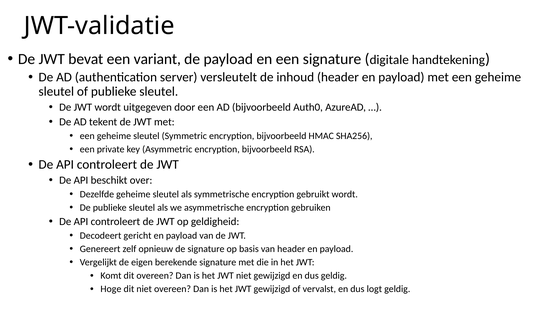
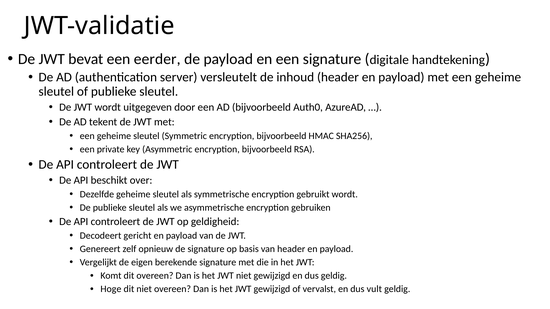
variant: variant -> eerder (157, 59)
logt: logt -> vult (374, 289)
